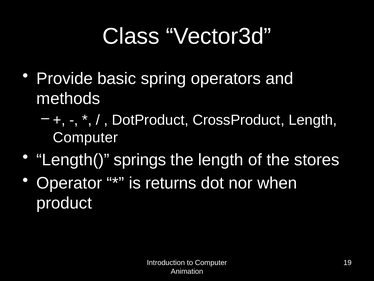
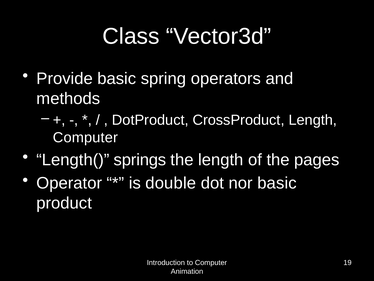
stores: stores -> pages (317, 160)
returns: returns -> double (171, 183)
nor when: when -> basic (277, 183)
